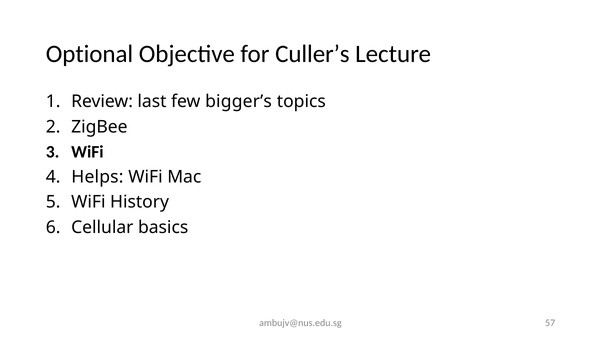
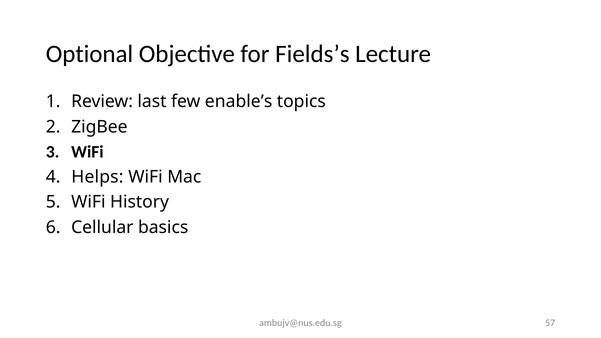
Culler’s: Culler’s -> Fields’s (312, 54)
bigger’s: bigger’s -> enable’s (239, 102)
